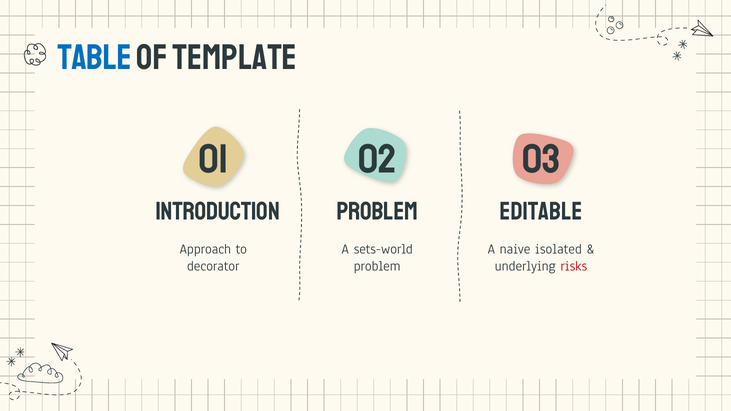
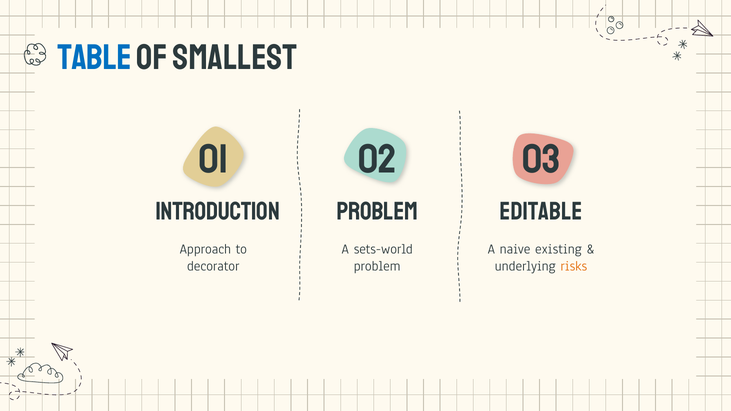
template: template -> smallest (235, 58)
isolated: isolated -> existing (558, 249)
risks colour: red -> orange (574, 266)
